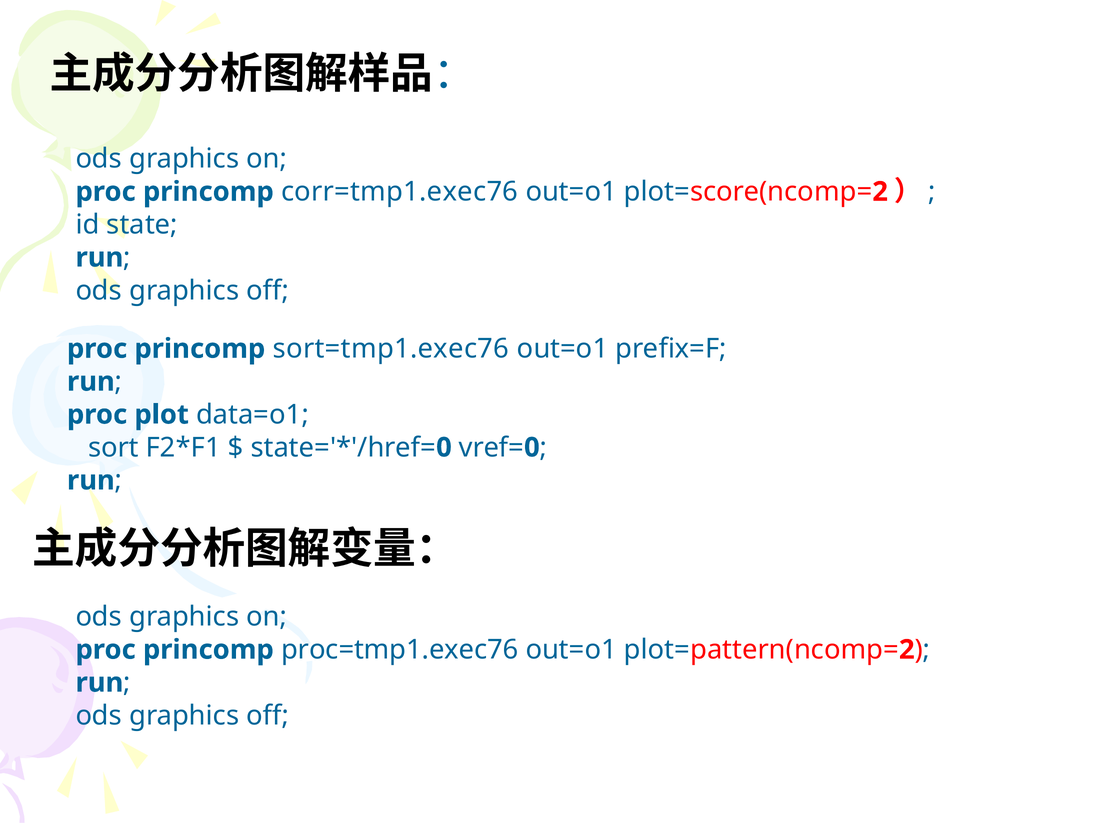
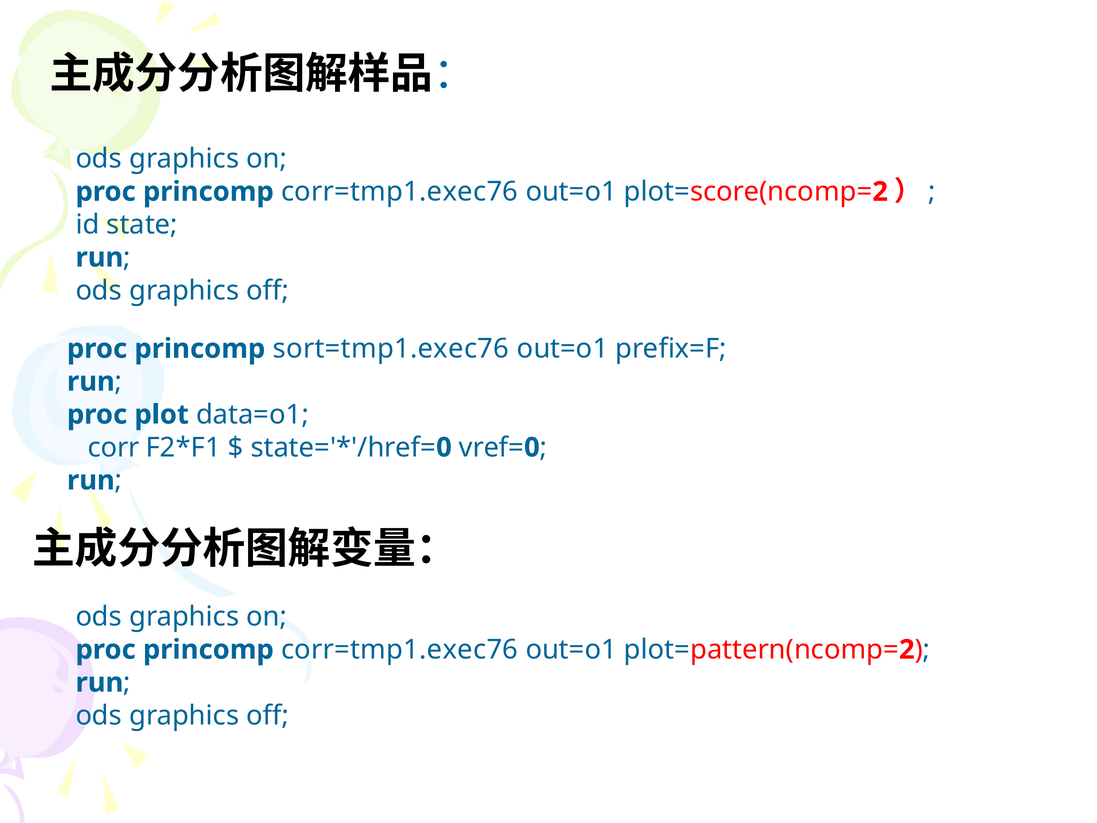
sort: sort -> corr (114, 447)
proc=tmp1.exec76: proc=tmp1.exec76 -> corr=tmp1.exec76 (400, 649)
